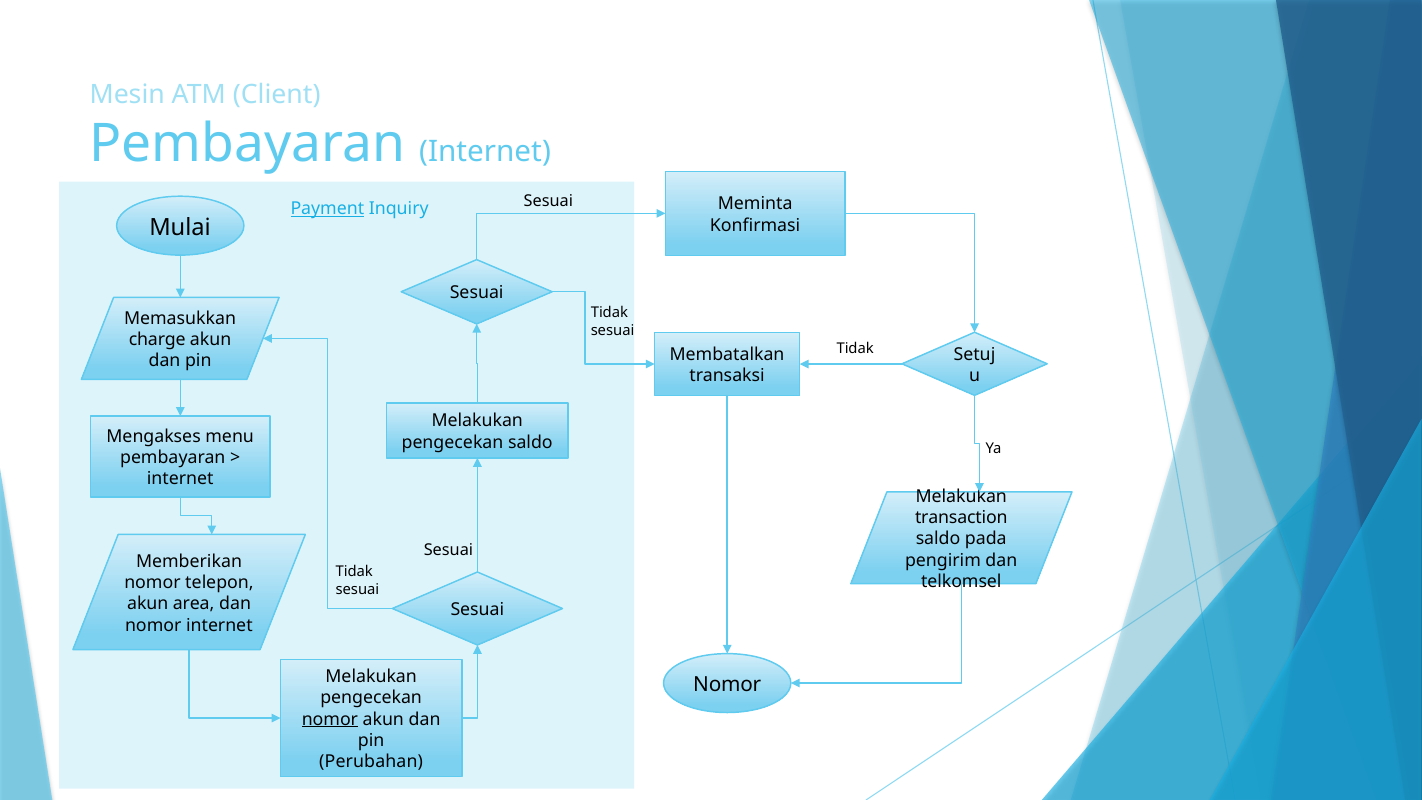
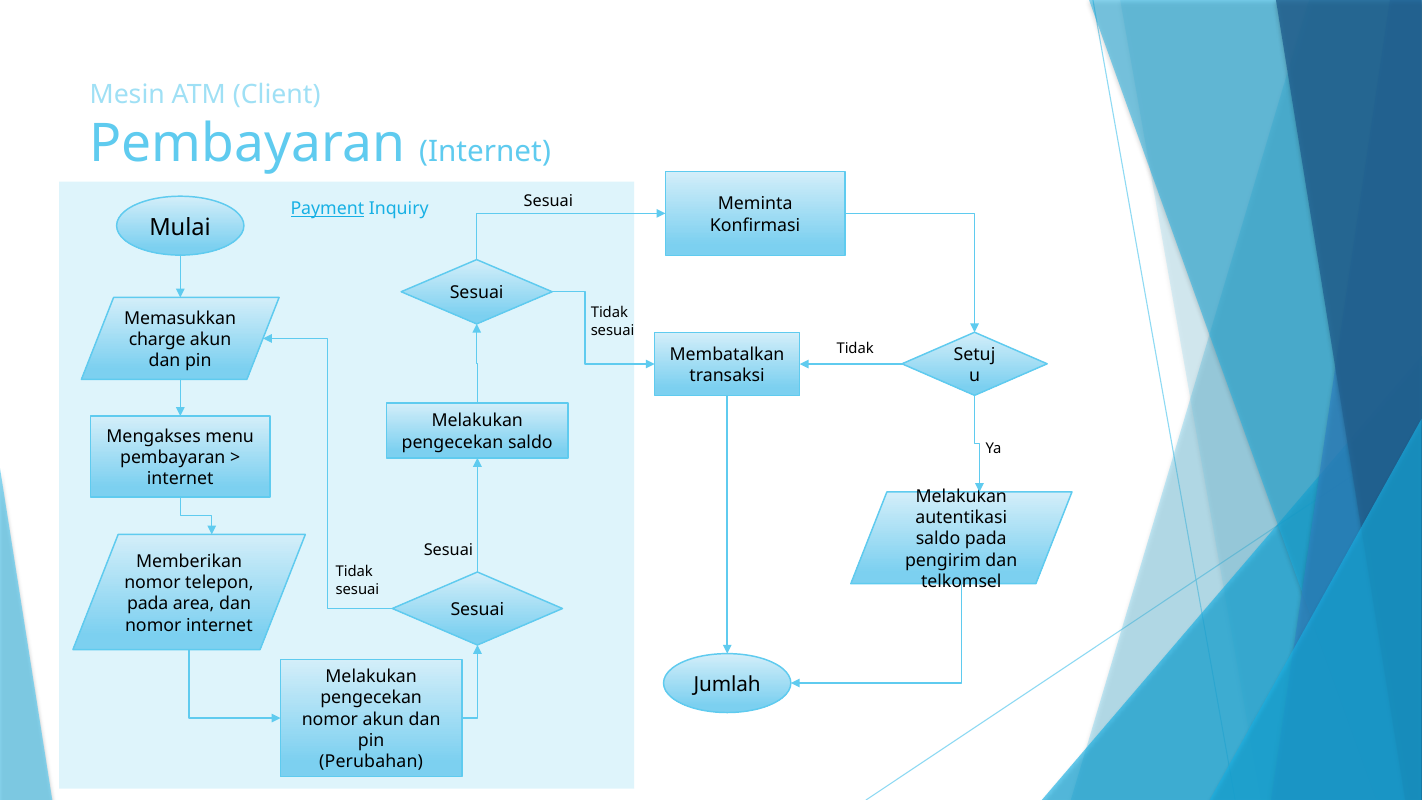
transaction: transaction -> autentikasi (961, 518)
akun: akun -> pada (148, 604)
Nomor: Nomor -> Jumlah (727, 684)
nomor underline: present -> none (330, 719)
